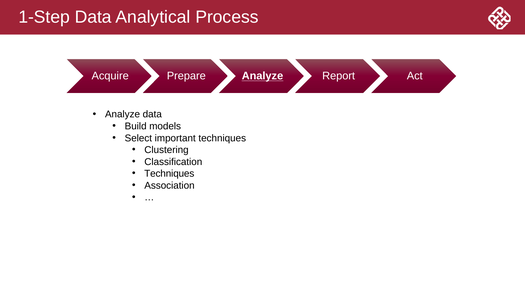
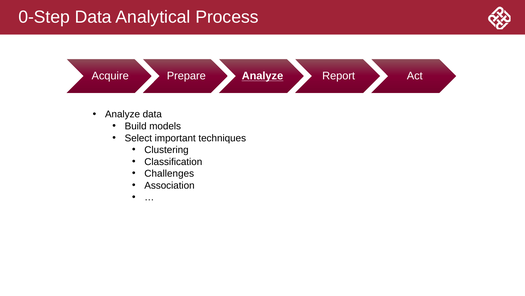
1-Step: 1-Step -> 0-Step (44, 17)
Techniques: Techniques -> Challenges (169, 173)
